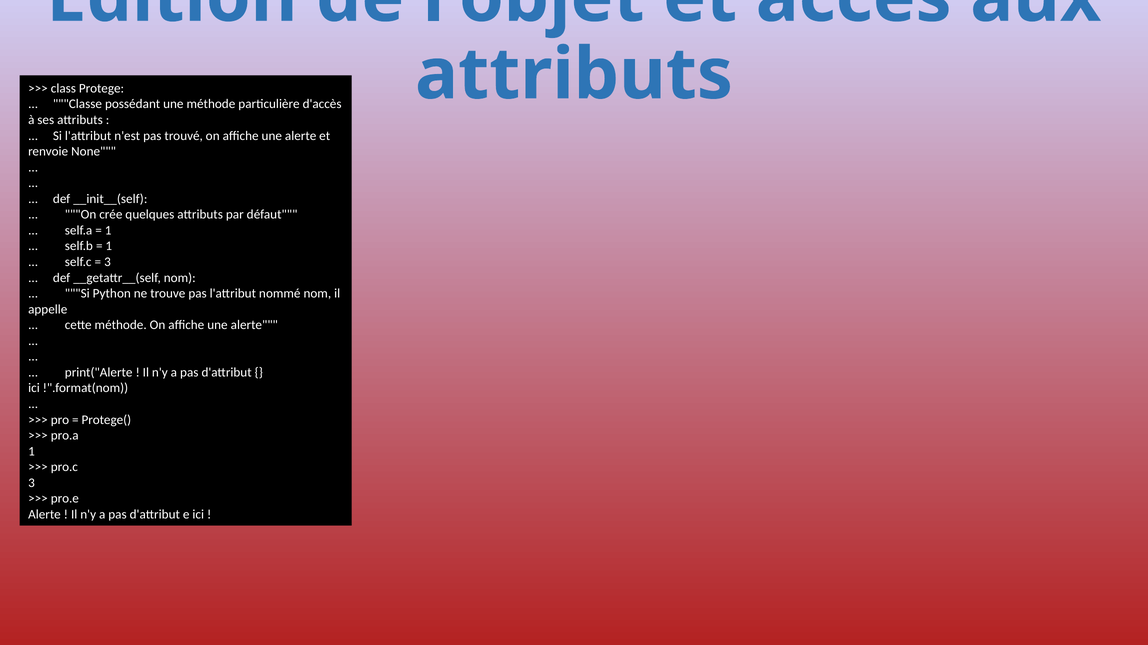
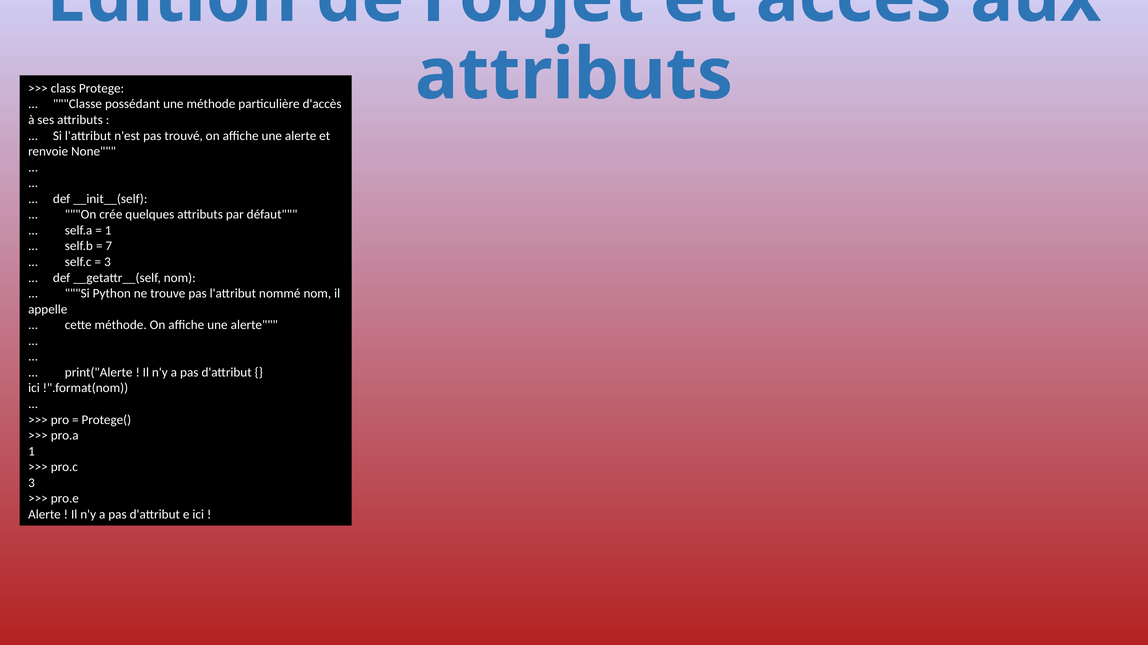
1: 1 -> 7 (109, 246)
